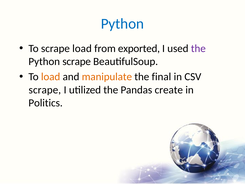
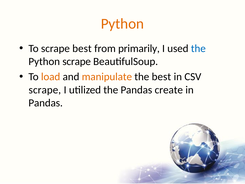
Python colour: blue -> orange (122, 24)
scrape load: load -> best (82, 48)
exported: exported -> primarily (139, 48)
the colour: purple -> blue (198, 48)
the final: final -> best (161, 77)
Politics: Politics -> Pandas (46, 103)
